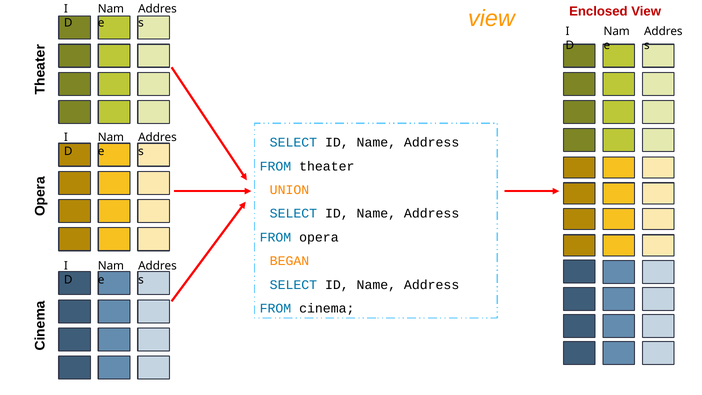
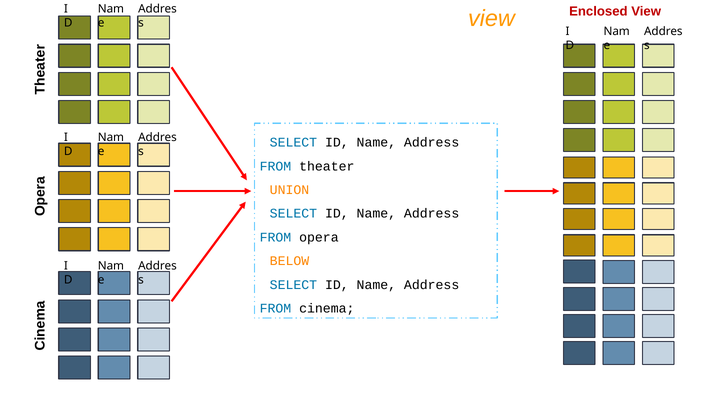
BEGAN: BEGAN -> BELOW (289, 261)
